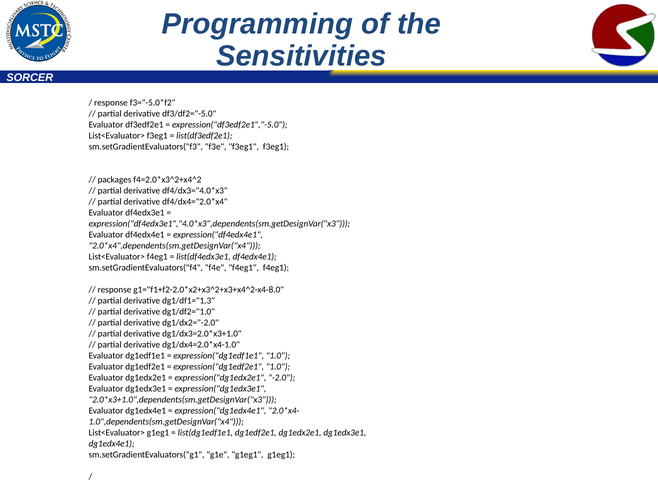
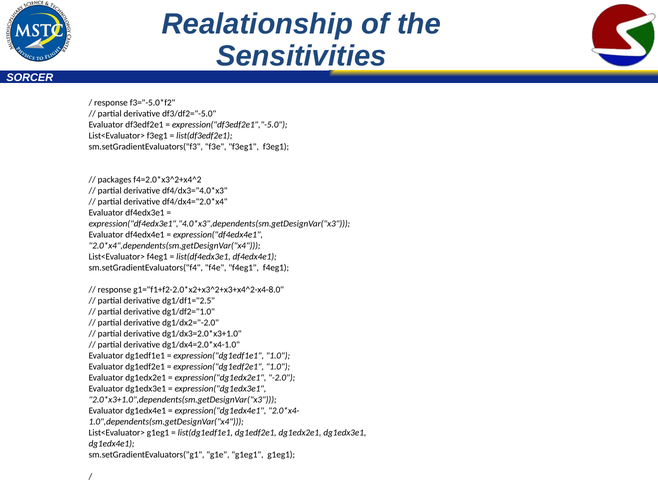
Programming: Programming -> Realationship (258, 24)
dg1/df1="1.3: dg1/df1="1.3 -> dg1/df1="2.5 (189, 300)
